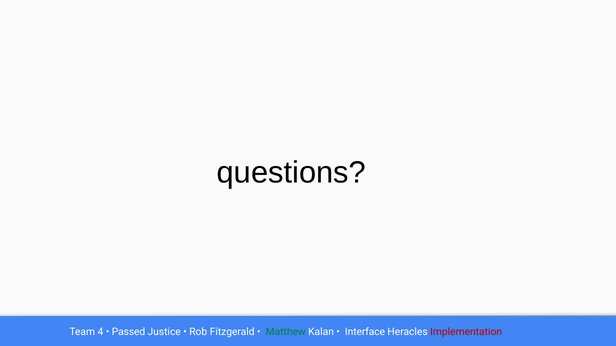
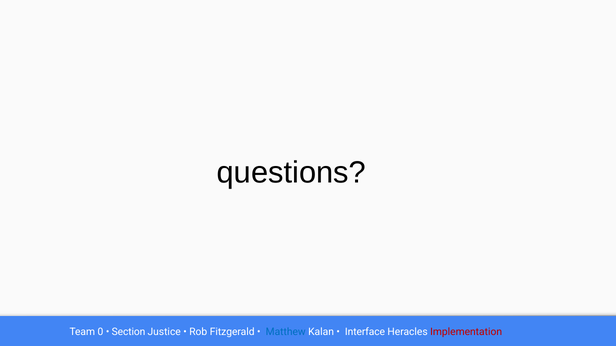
4: 4 -> 0 (100, 332)
Passed: Passed -> Section (129, 332)
Matthew colour: green -> blue (286, 332)
